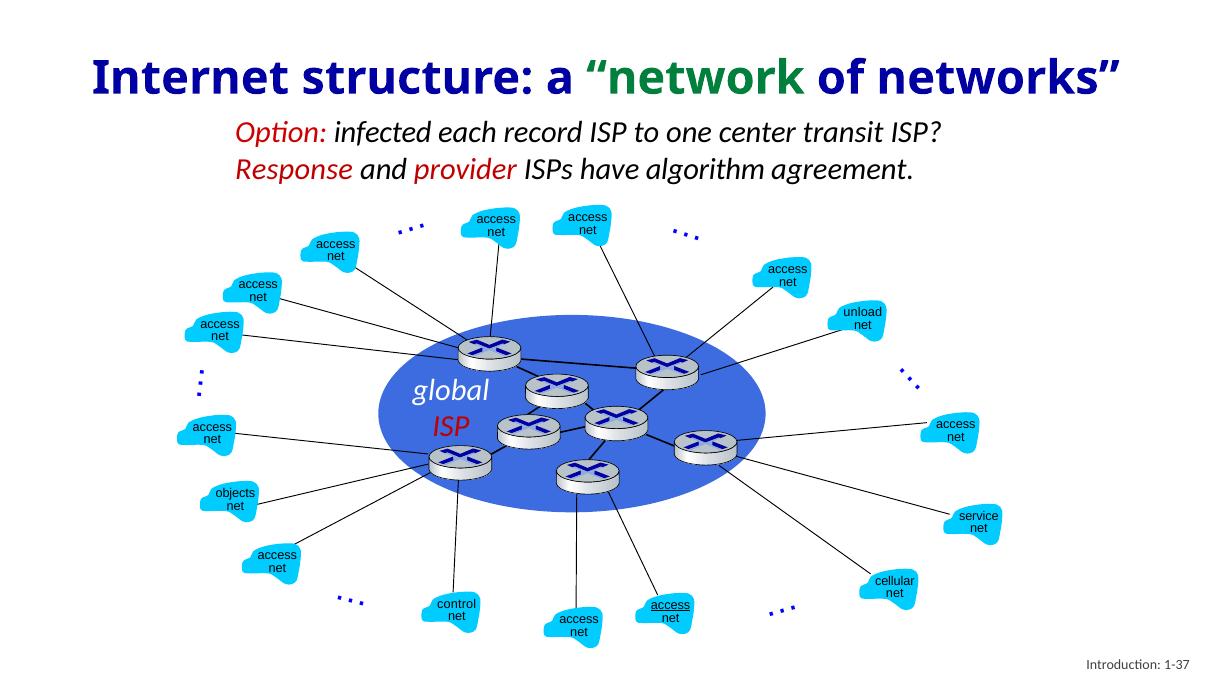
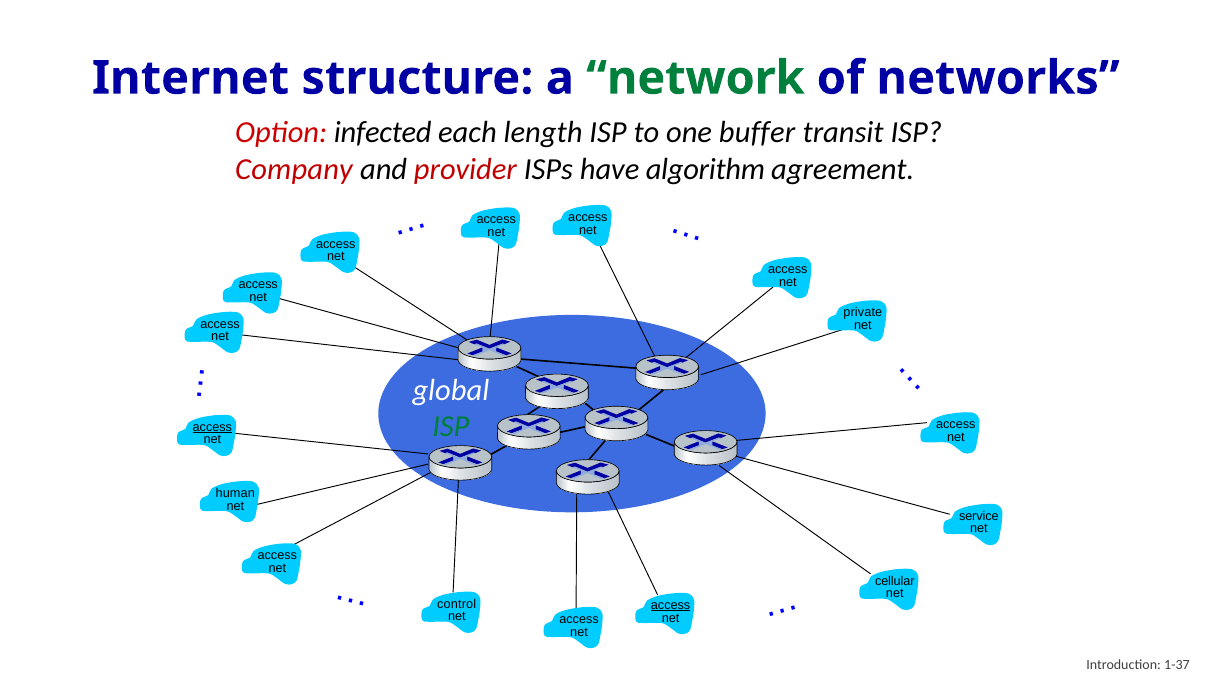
record: record -> length (543, 133)
center: center -> buffer (757, 133)
Response: Response -> Company (294, 170)
unload: unload -> private (863, 313)
ISP colour: red -> green (451, 427)
access underline: none -> present (212, 427)
objects: objects -> human (235, 493)
